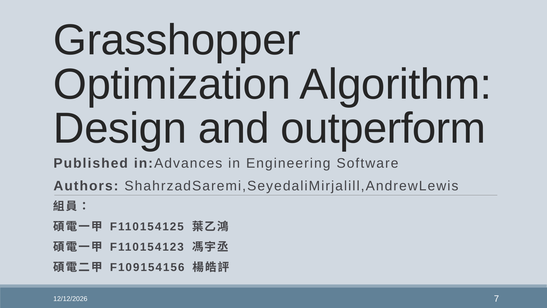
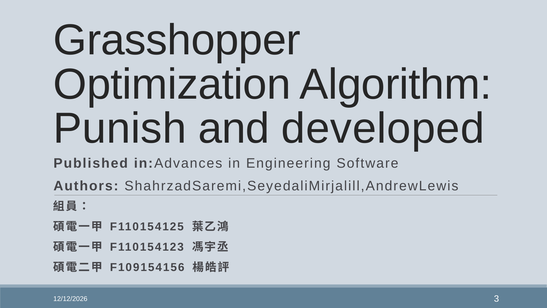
Design: Design -> Punish (120, 129)
outperform: outperform -> developed (383, 129)
7: 7 -> 3 (496, 299)
